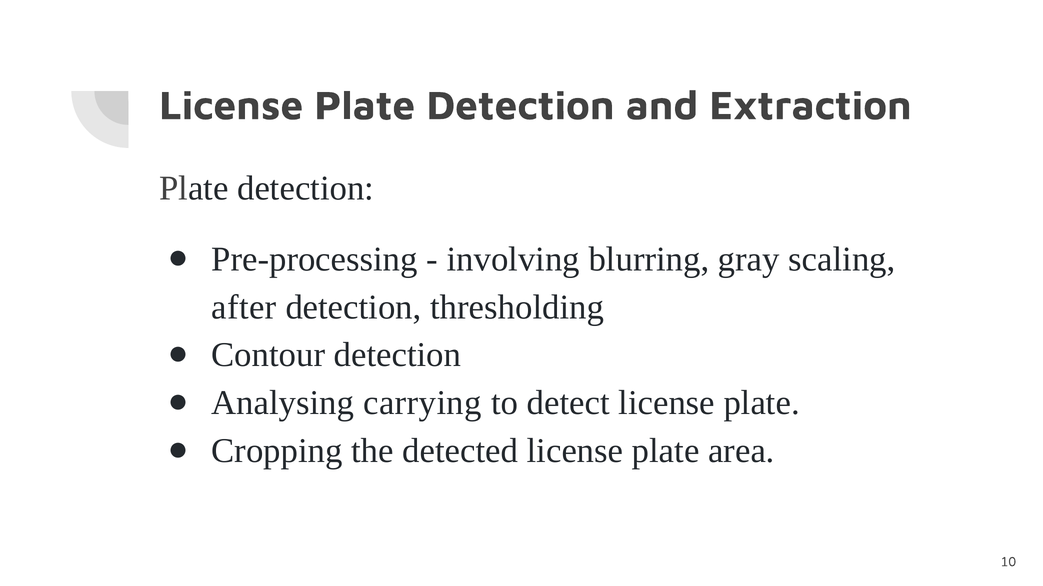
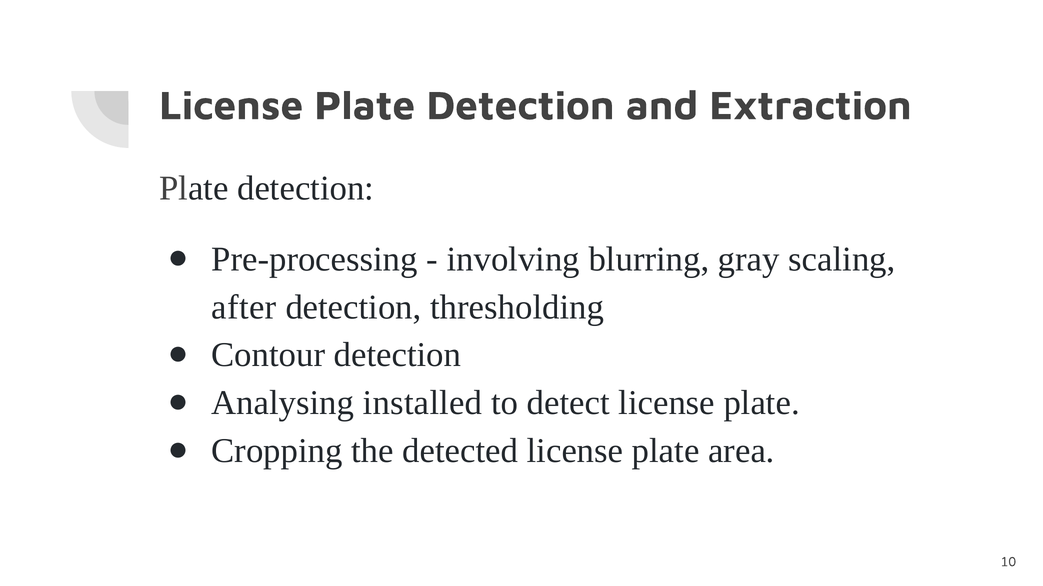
carrying: carrying -> installed (423, 403)
